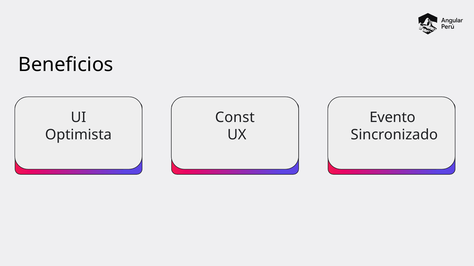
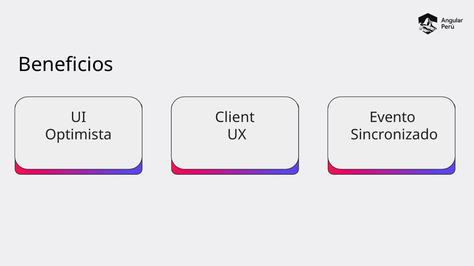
Const: Const -> Client (235, 118)
